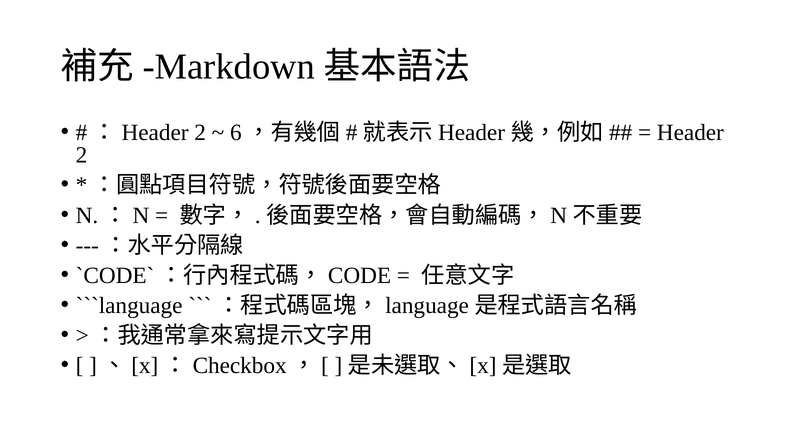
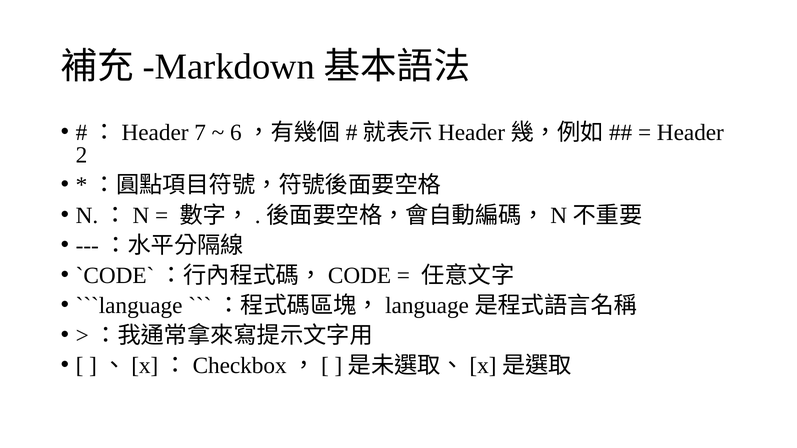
2: 2 -> 7 (200, 133)
